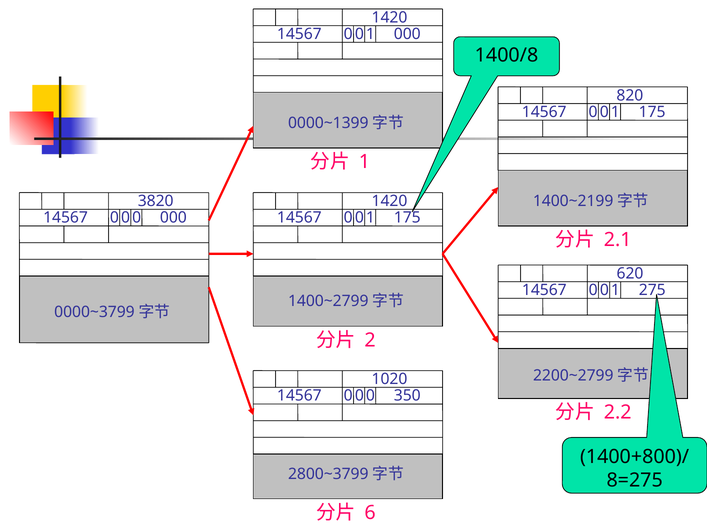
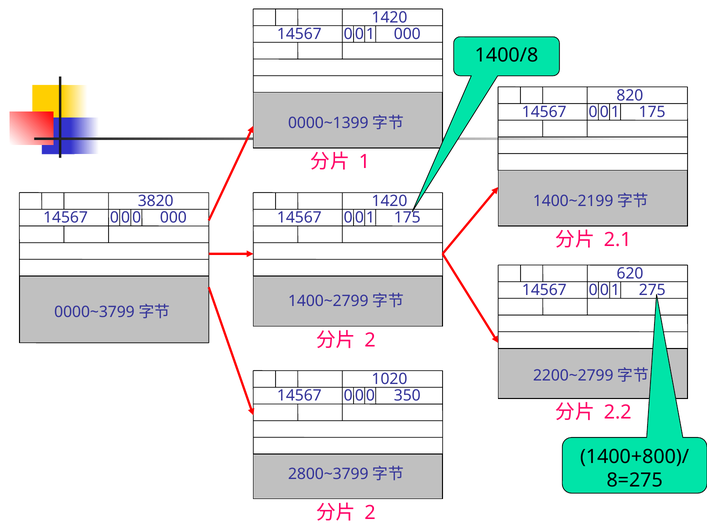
6: 6 -> 2 (370, 513)
